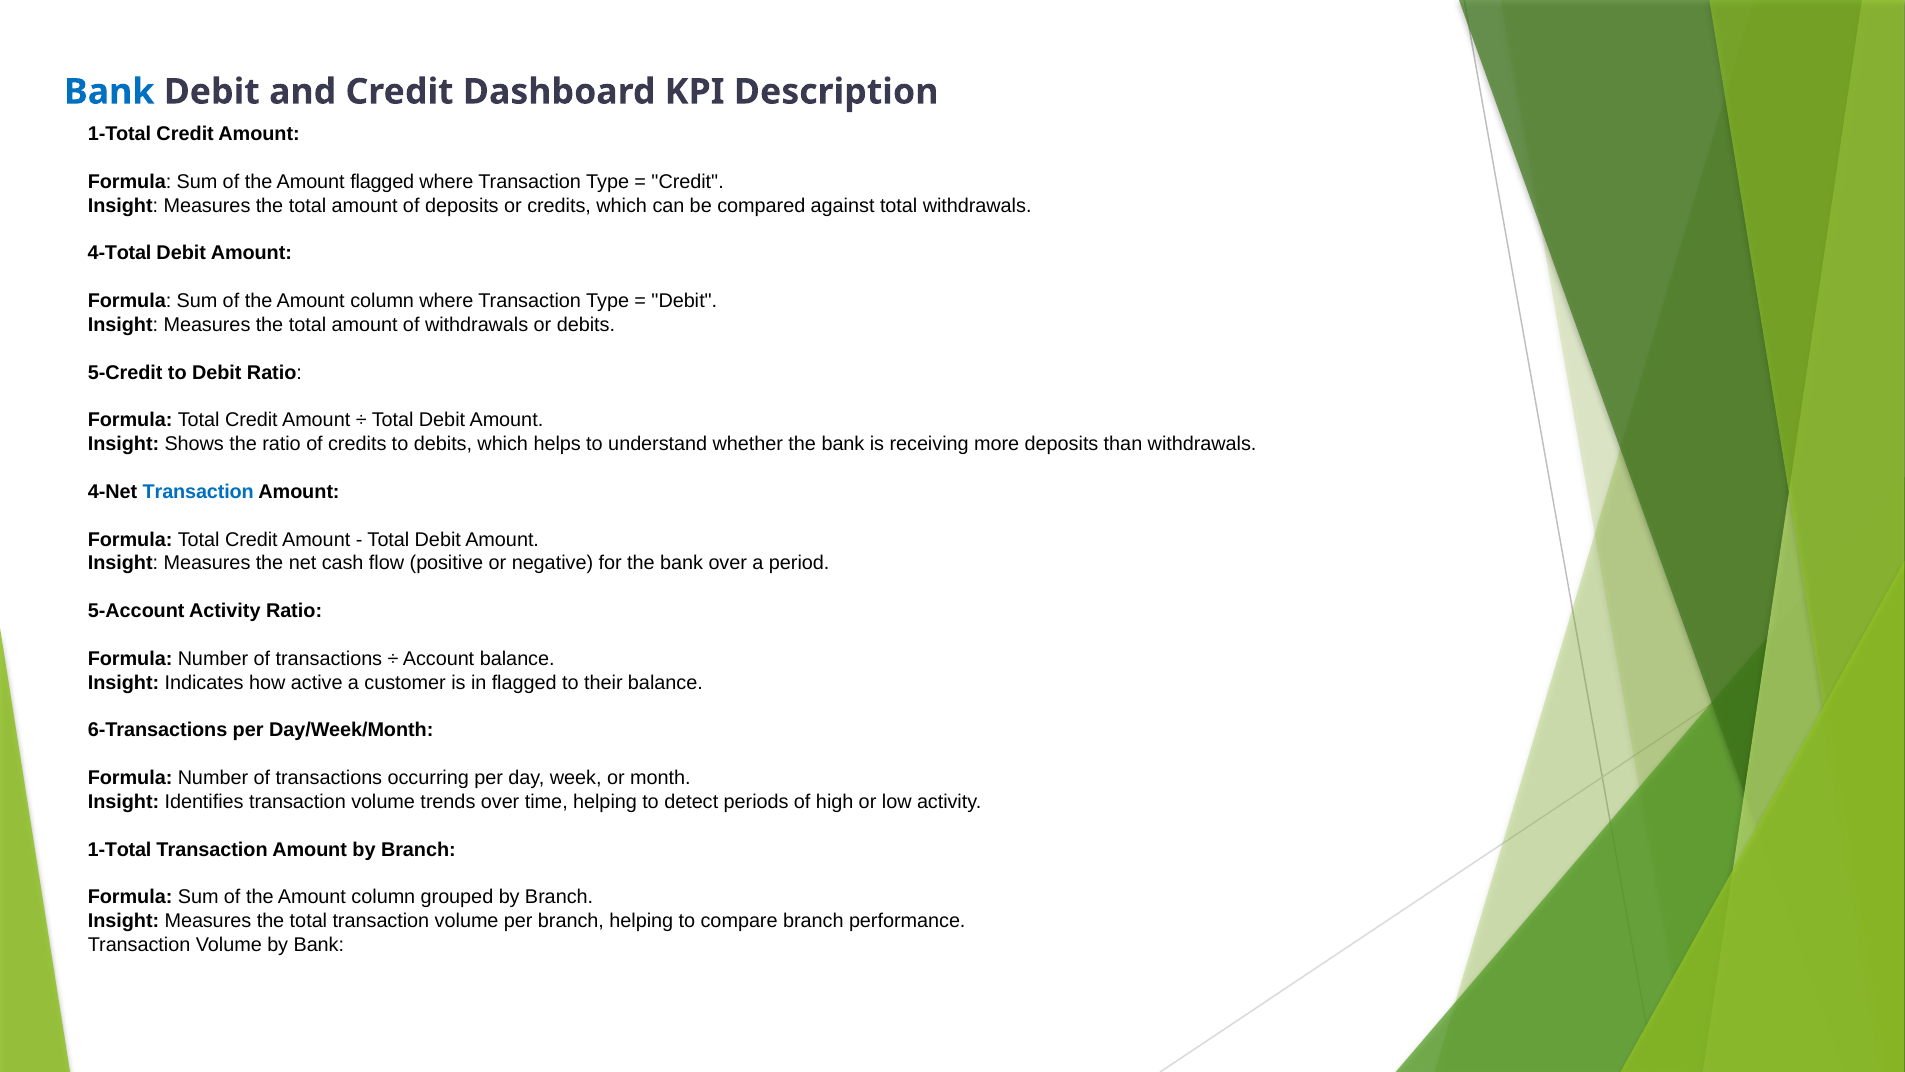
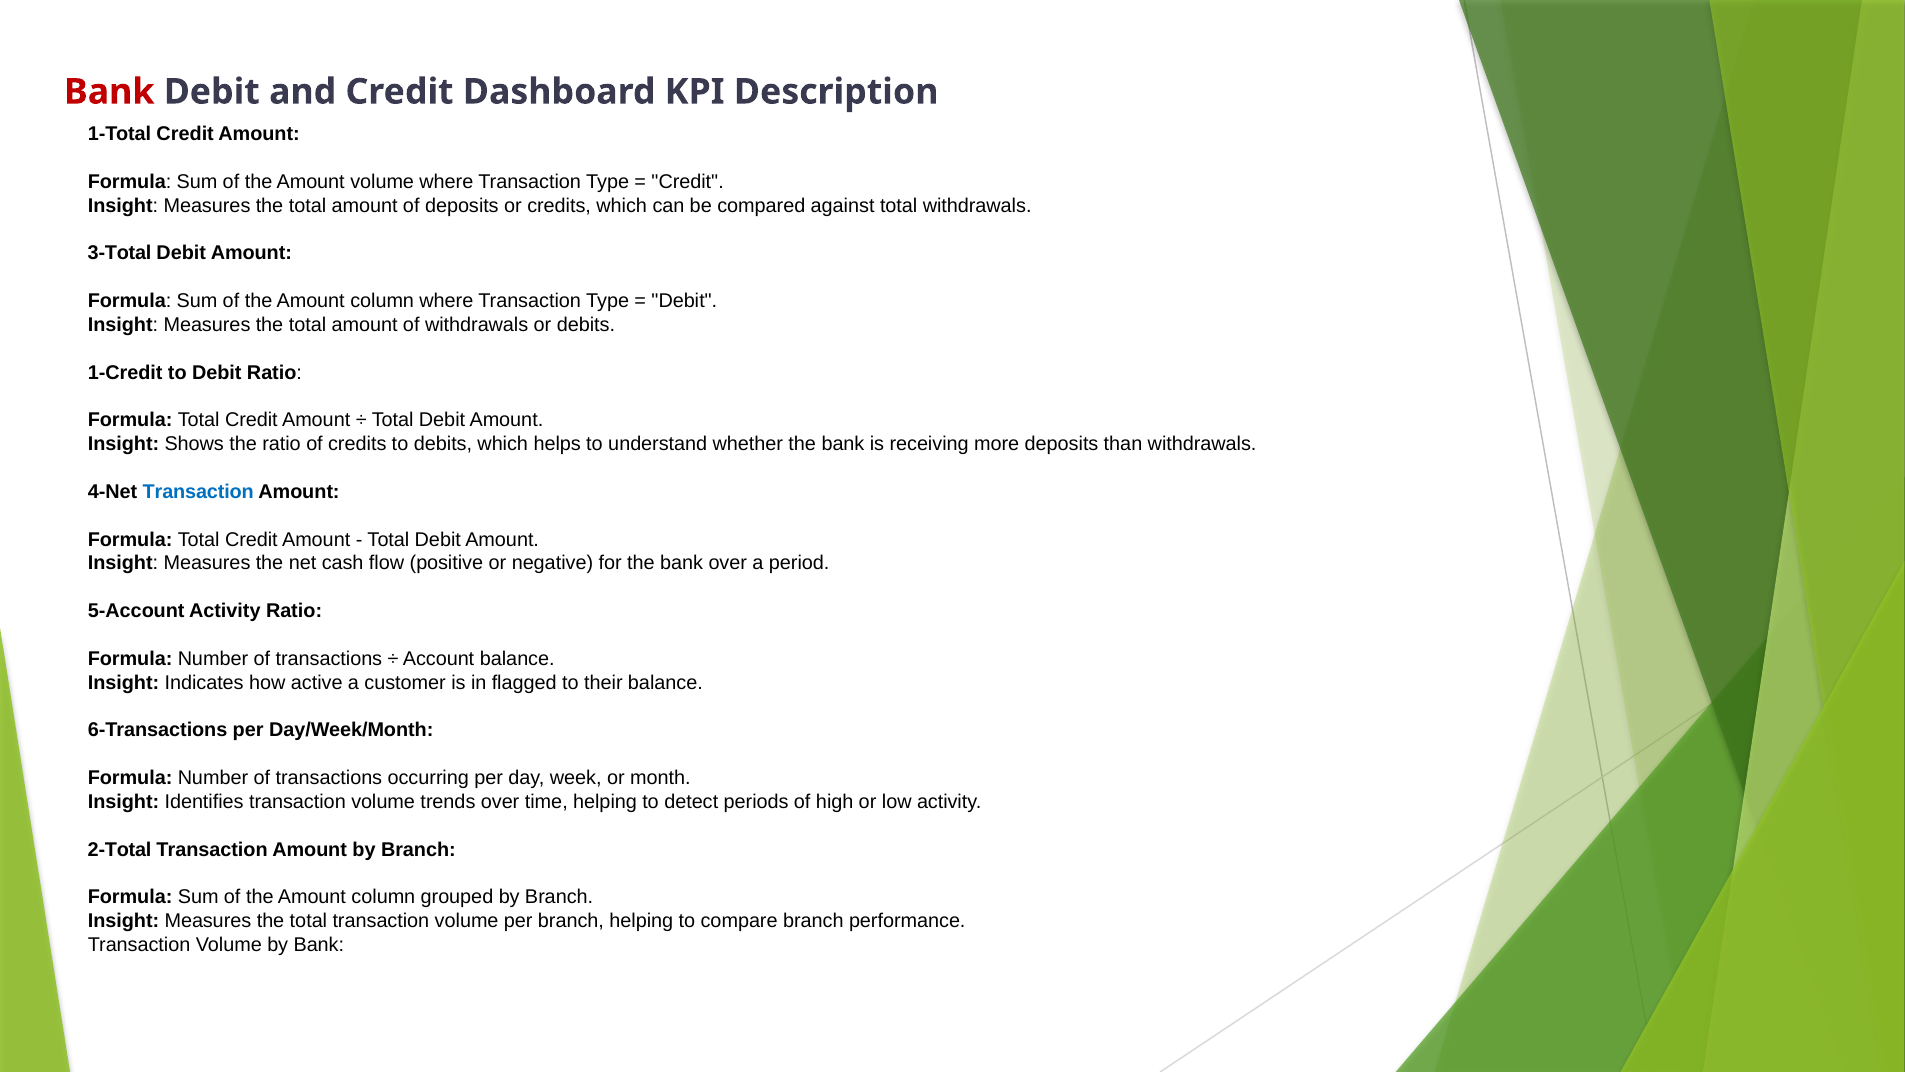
Bank colour: blue -> red (109, 92)
Amount flagged: flagged -> volume (382, 182)
4-Total: 4-Total -> 3-Total (120, 253)
5-Credit: 5-Credit -> 1-Credit (125, 372)
1-Total: 1-Total -> 2-Total (120, 849)
